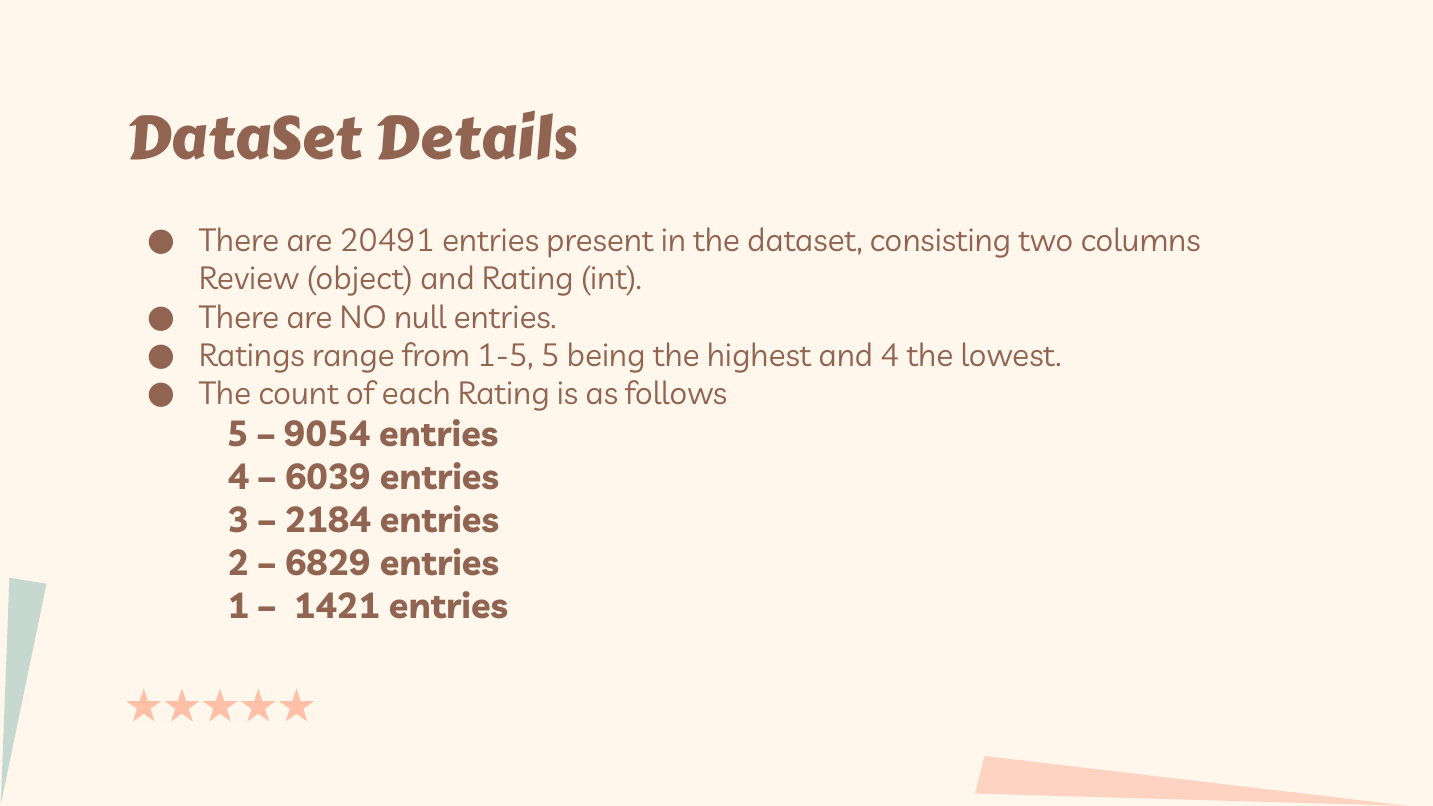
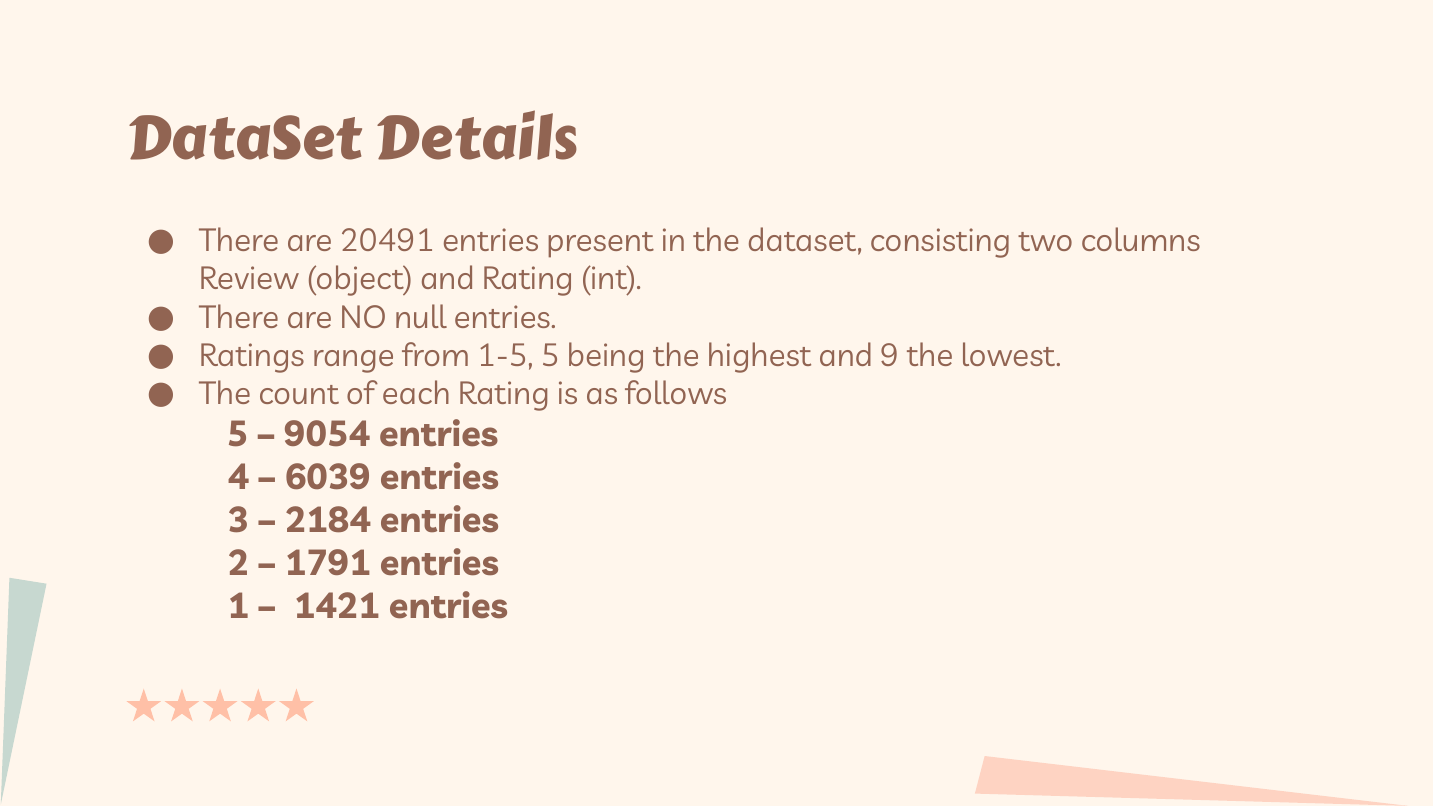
and 4: 4 -> 9 (890, 356)
6829: 6829 -> 1791 (328, 564)
